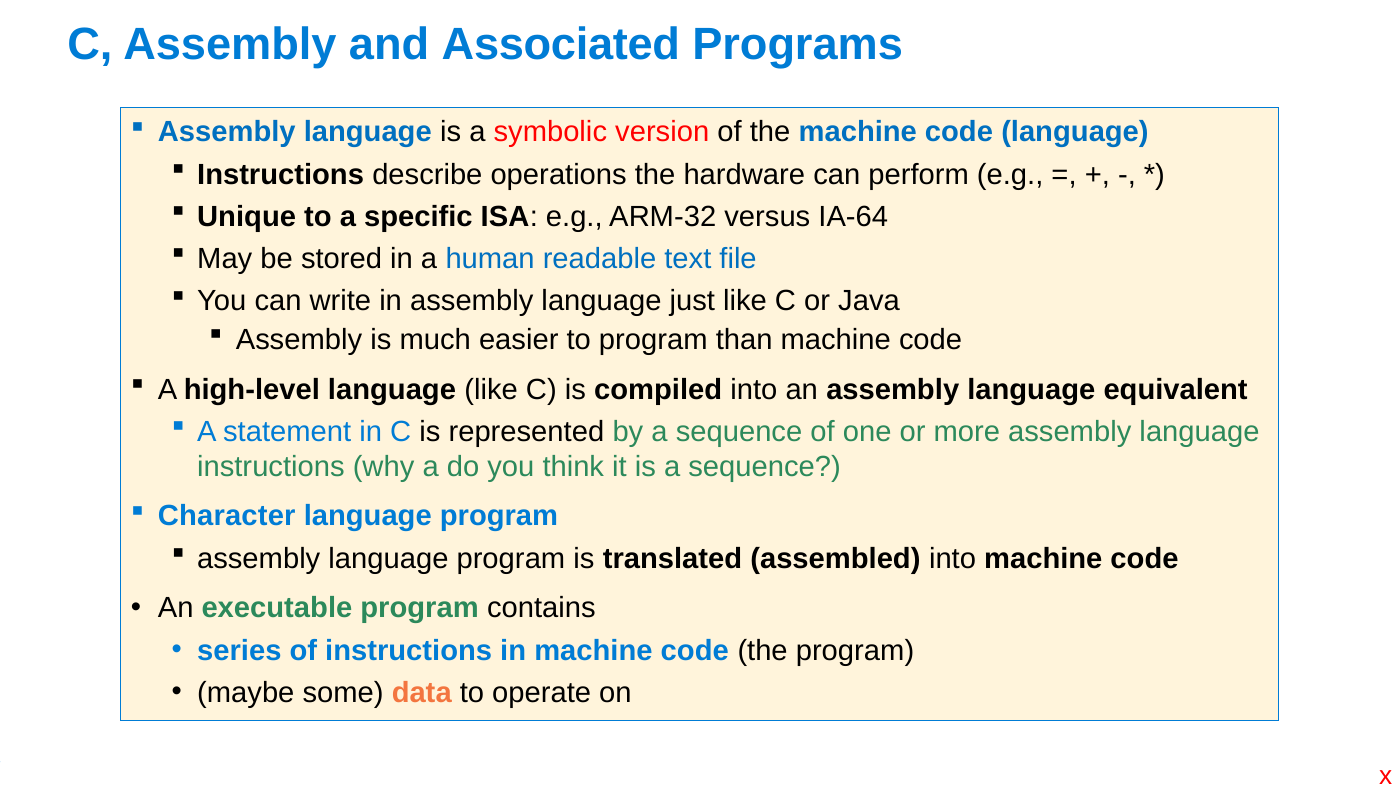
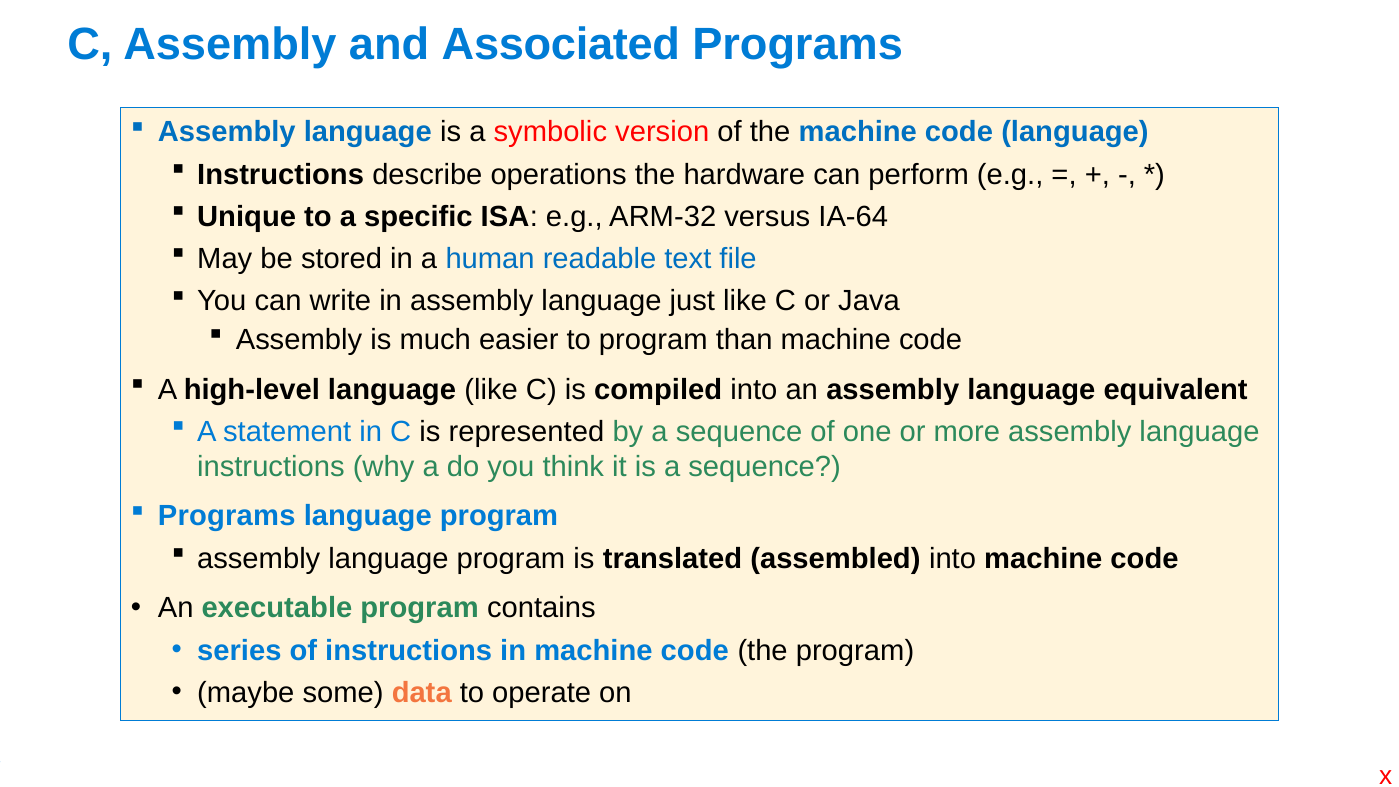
Character: Character -> Programs (227, 516)
